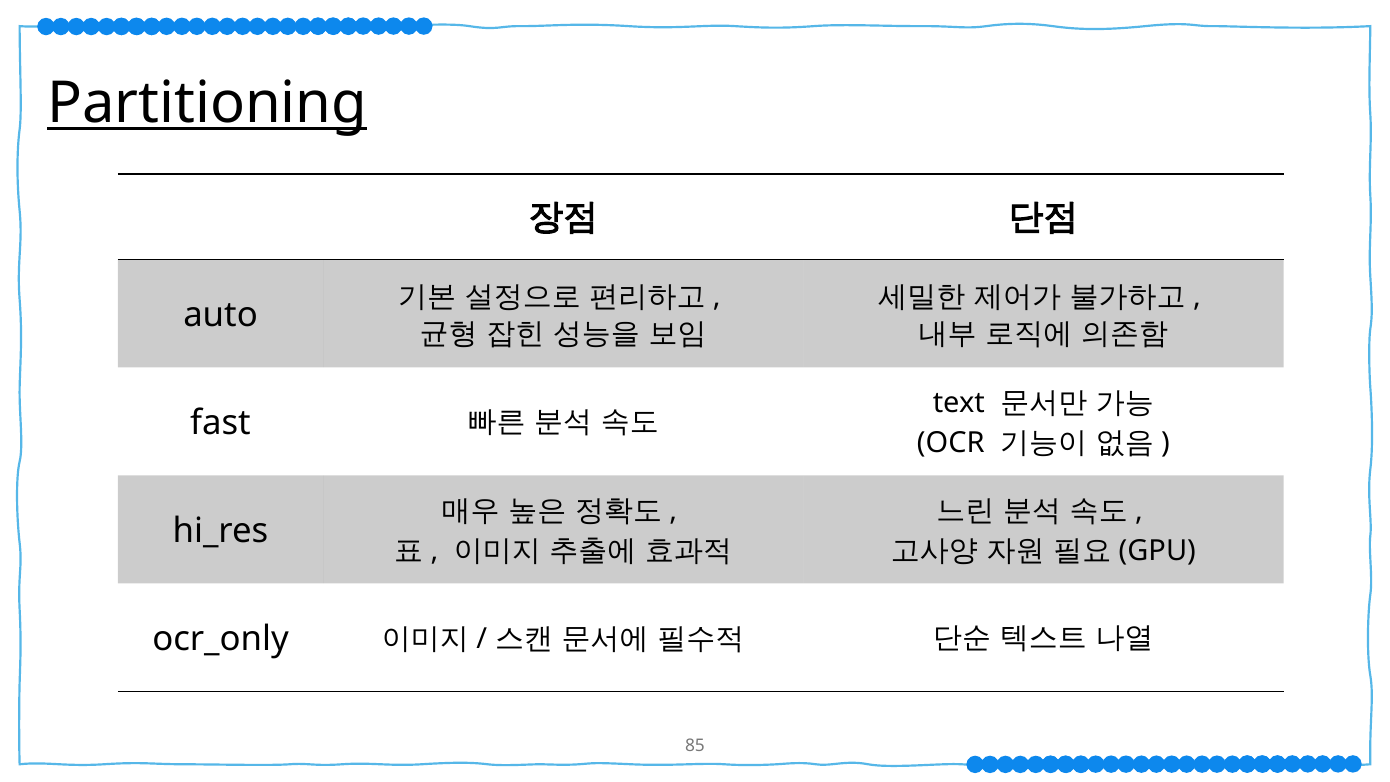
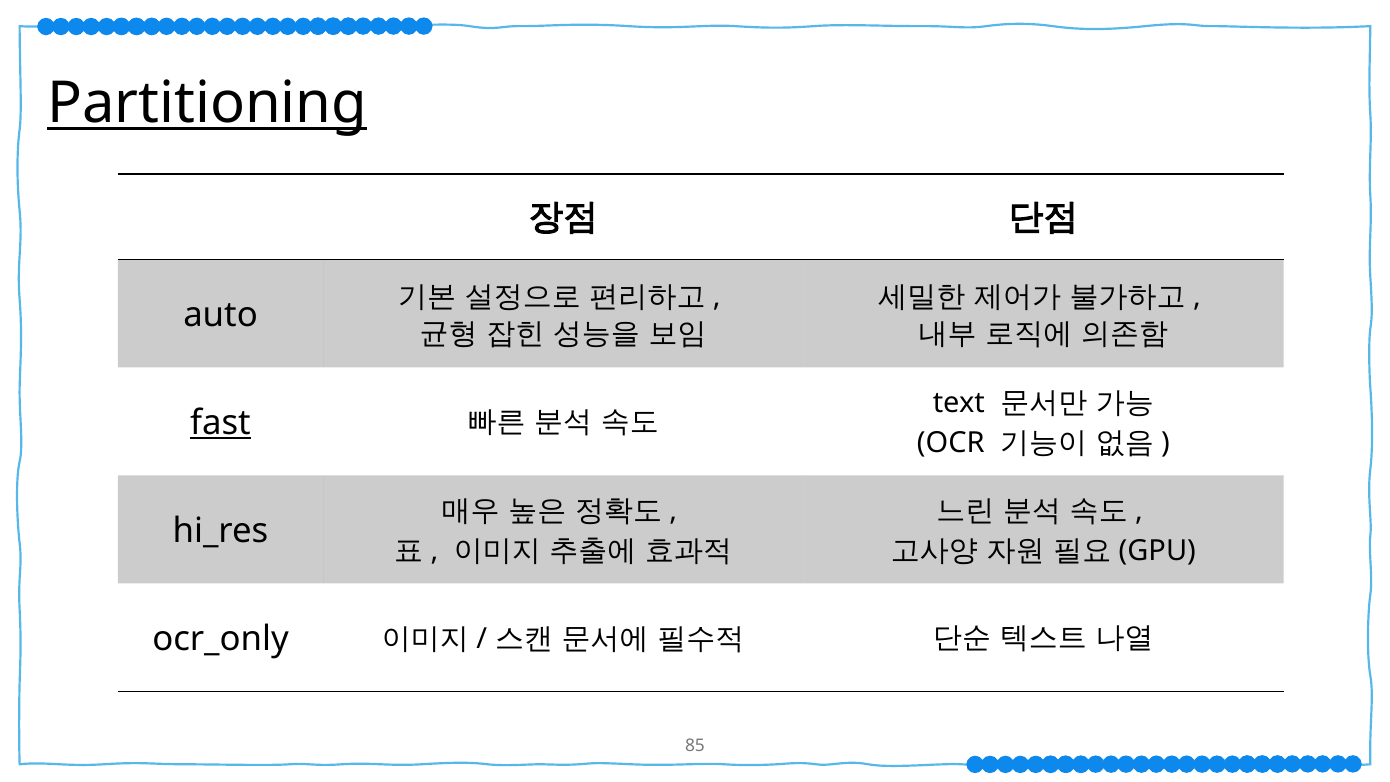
fast underline: none -> present (220, 423)
